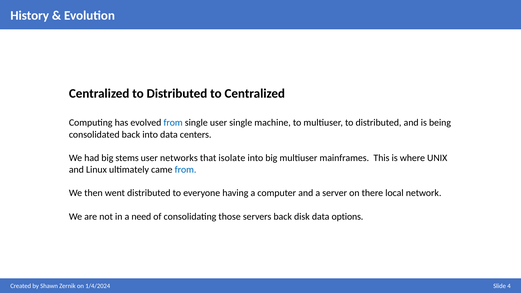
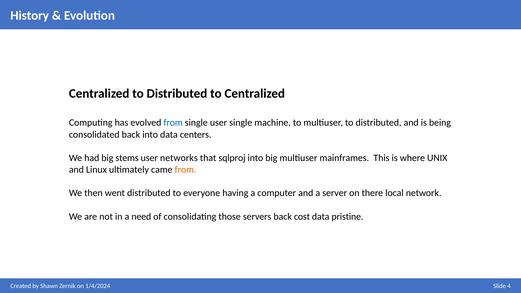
isolate: isolate -> sqlproj (232, 158)
from colour: blue -> orange (186, 170)
disk: disk -> cost (302, 217)
options: options -> pristine (347, 217)
